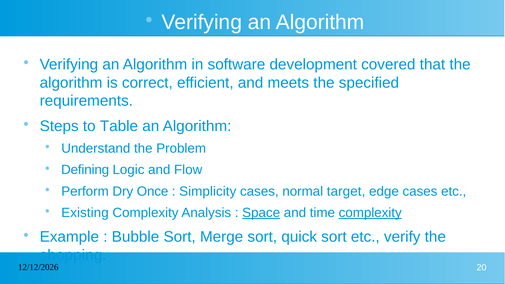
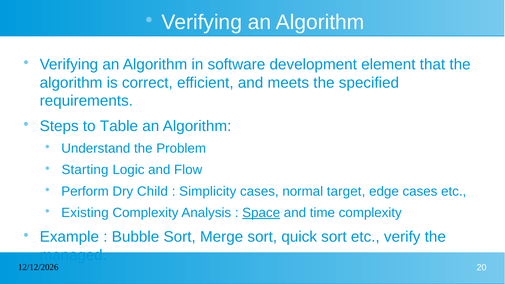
covered: covered -> element (388, 64)
Defining: Defining -> Starting (85, 170)
Once: Once -> Child (152, 191)
complexity underline: present -> none (370, 213)
shopping: shopping -> managed (73, 255)
